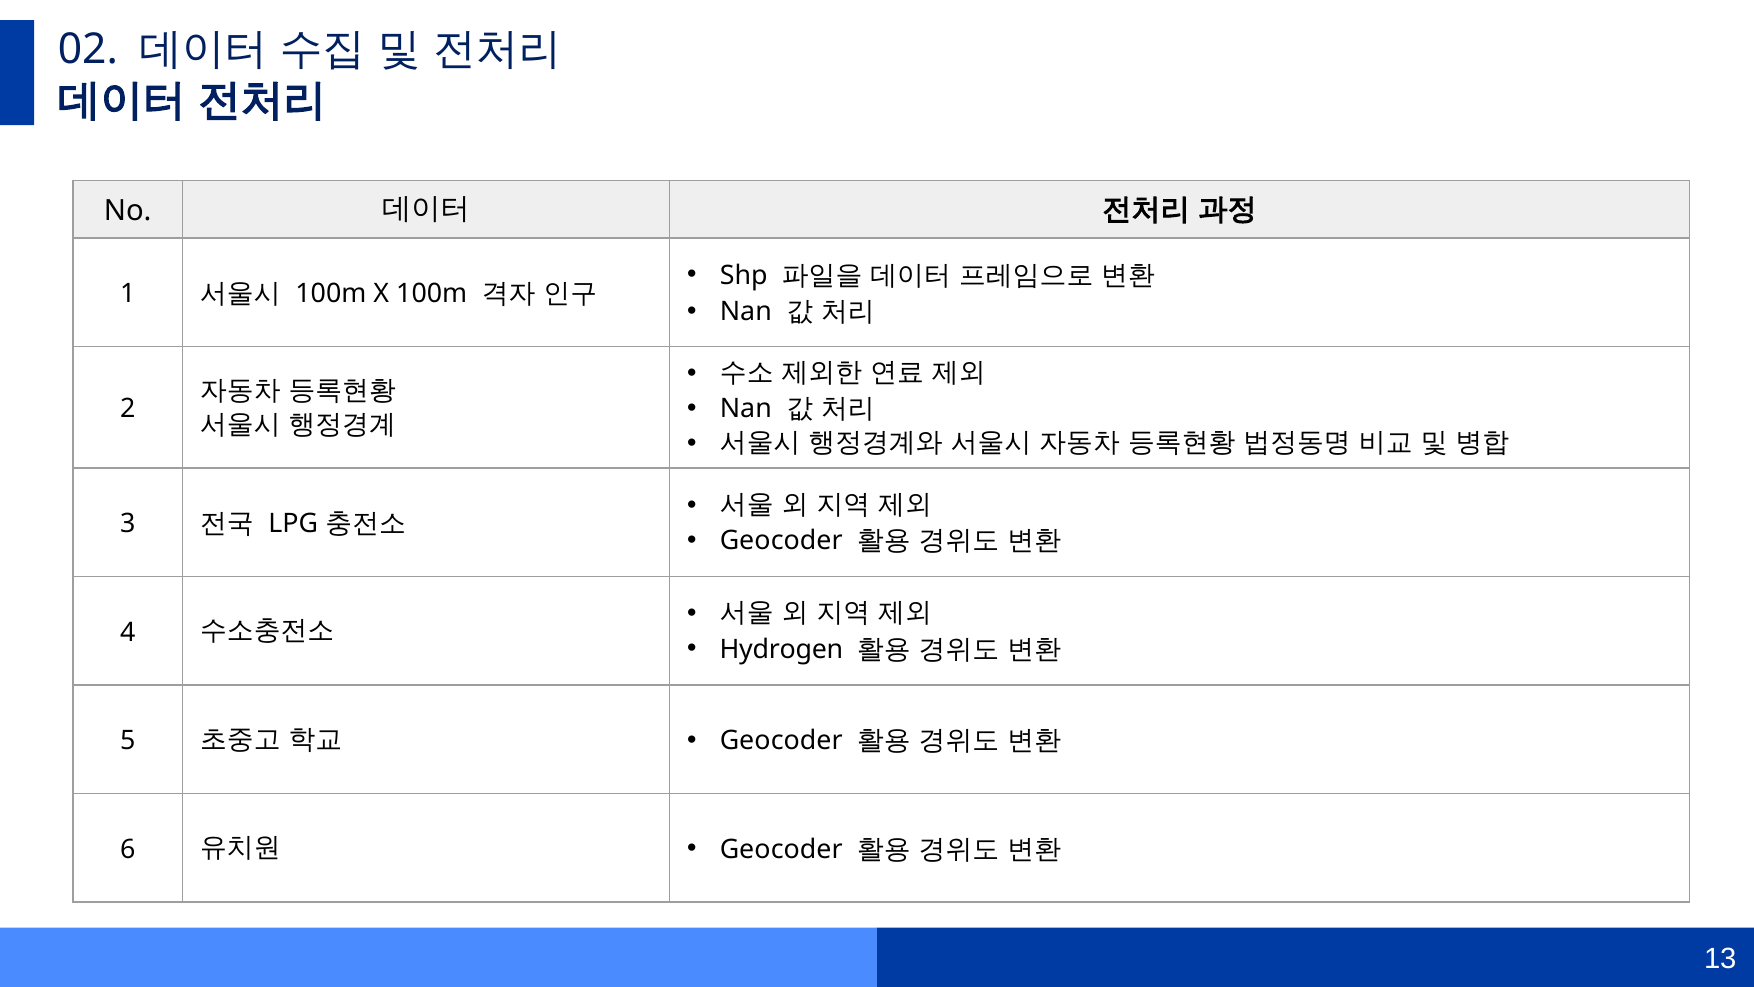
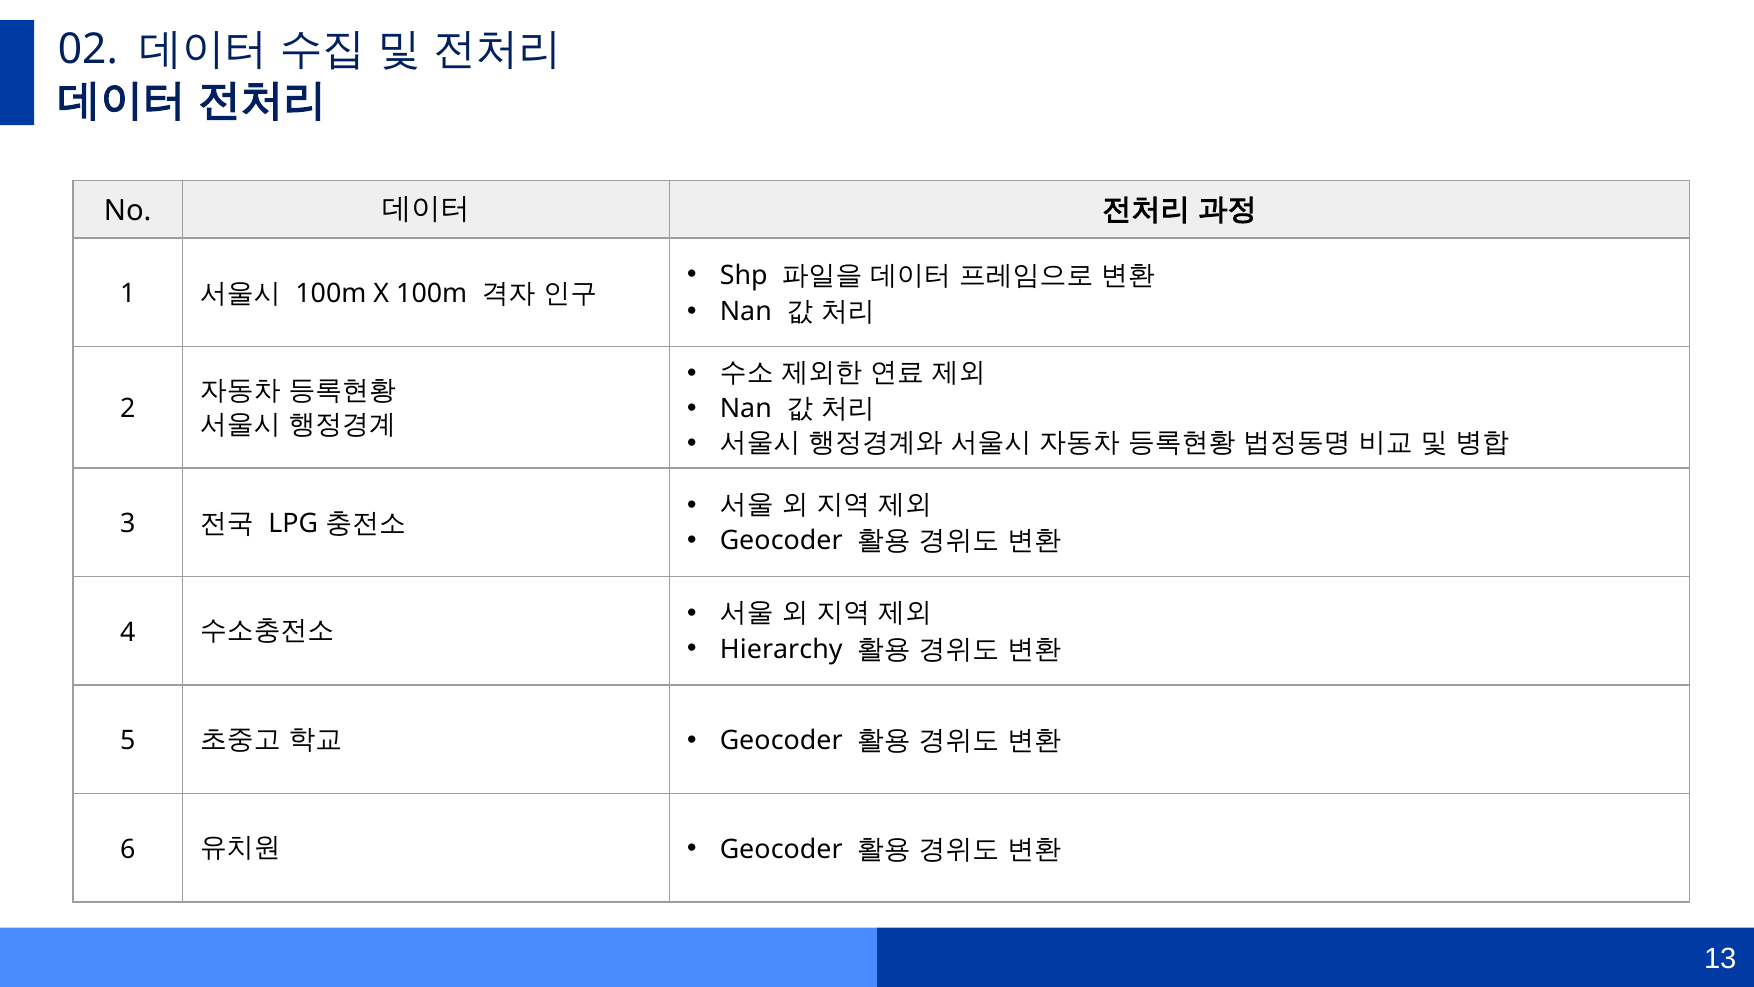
Hydrogen: Hydrogen -> Hierarchy (781, 649)
